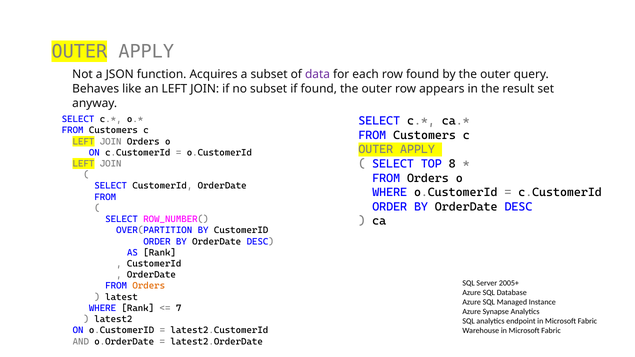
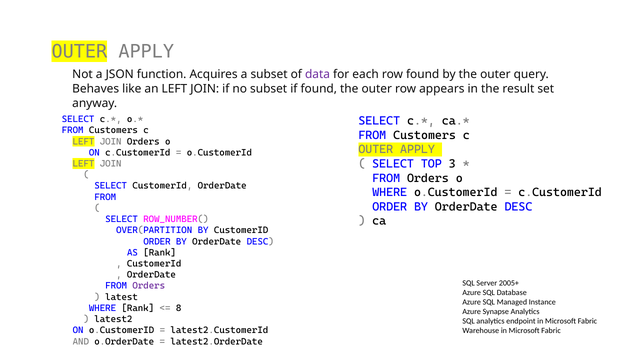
8: 8 -> 3 (452, 164)
Orders colour: orange -> purple (149, 286)
7: 7 -> 8 (179, 308)
